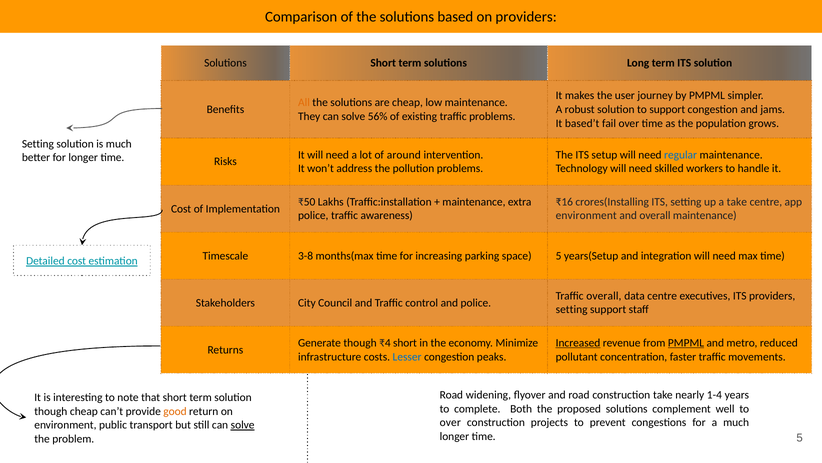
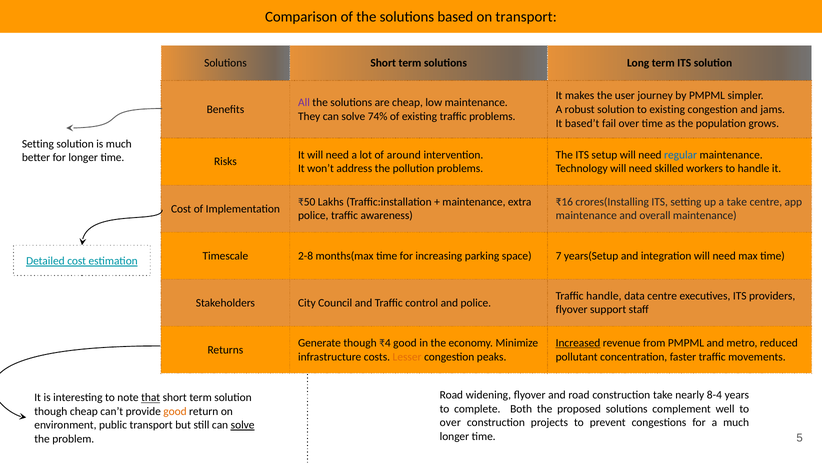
on providers: providers -> transport (526, 17)
All colour: orange -> purple (304, 102)
to support: support -> existing (667, 109)
56%: 56% -> 74% (378, 116)
environment: environment -> maintenance (586, 215)
3-8: 3-8 -> 2-8 (306, 255)
space 5: 5 -> 7 (559, 255)
Traffic overall: overall -> handle (604, 295)
setting: setting -> flyover (572, 309)
₹4 short: short -> good (405, 342)
PMPML underline: present -> none (686, 342)
Lesser colour: blue -> orange (407, 356)
1-4: 1-4 -> 8-4 (714, 395)
that underline: none -> present (151, 397)
